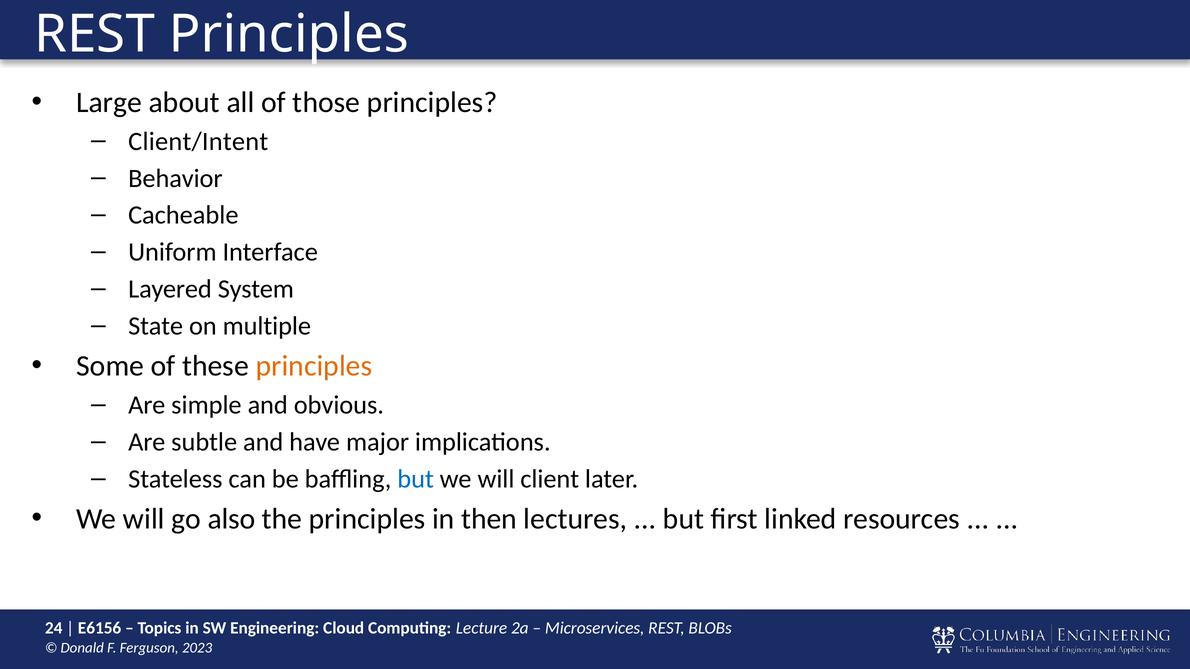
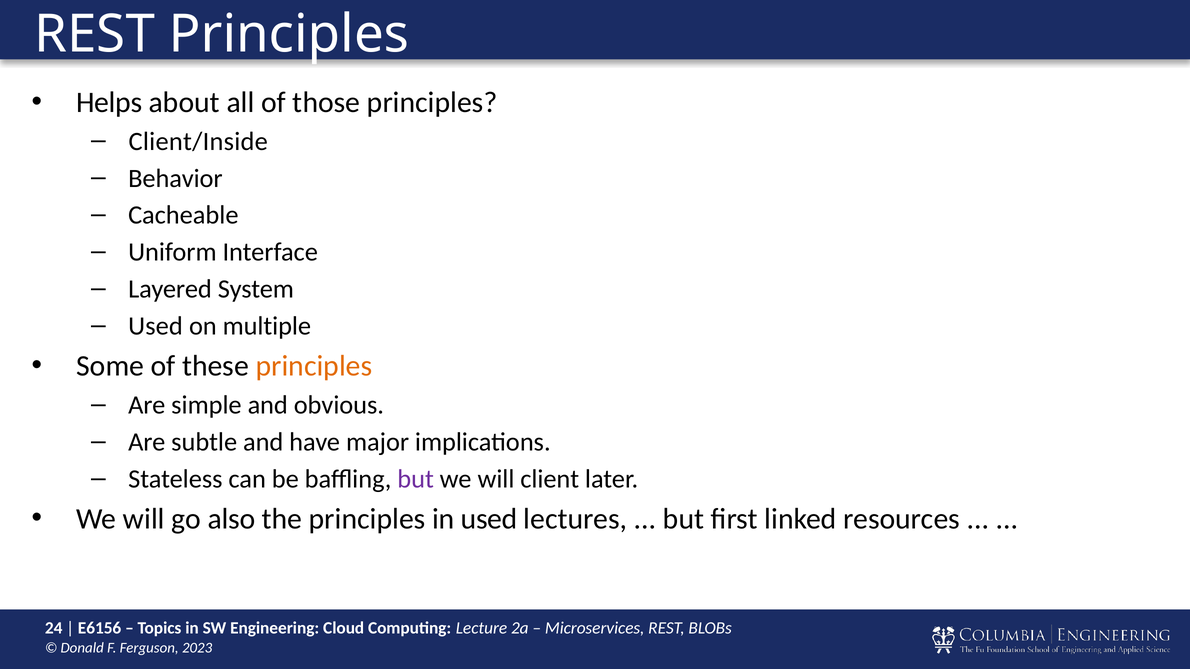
Large: Large -> Helps (109, 103)
Client/Intent: Client/Intent -> Client/Inside (198, 141)
State: State -> Used (156, 326)
but colour: blue -> purple (416, 479)
in then: then -> used (489, 519)
